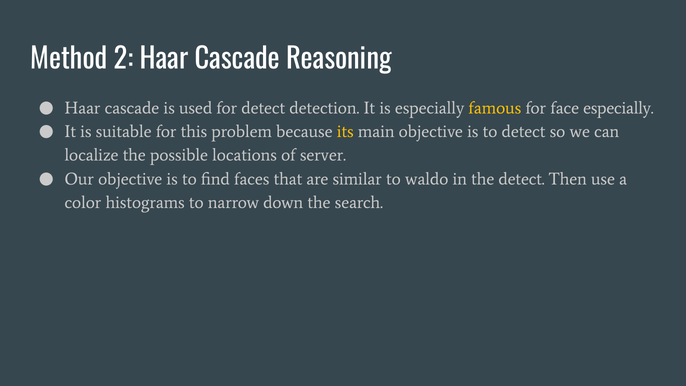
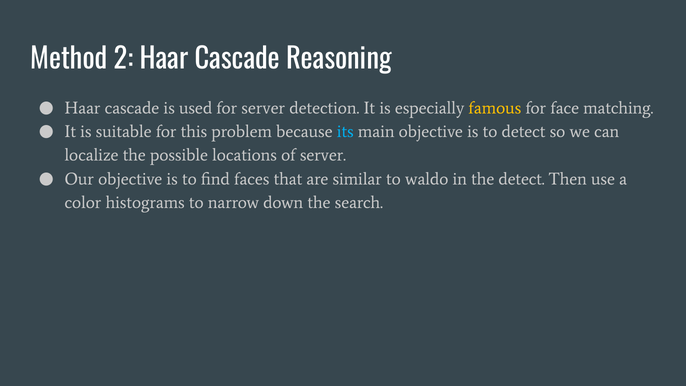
for detect: detect -> server (263, 108)
face especially: especially -> matching (618, 108)
its colour: yellow -> light blue (345, 132)
